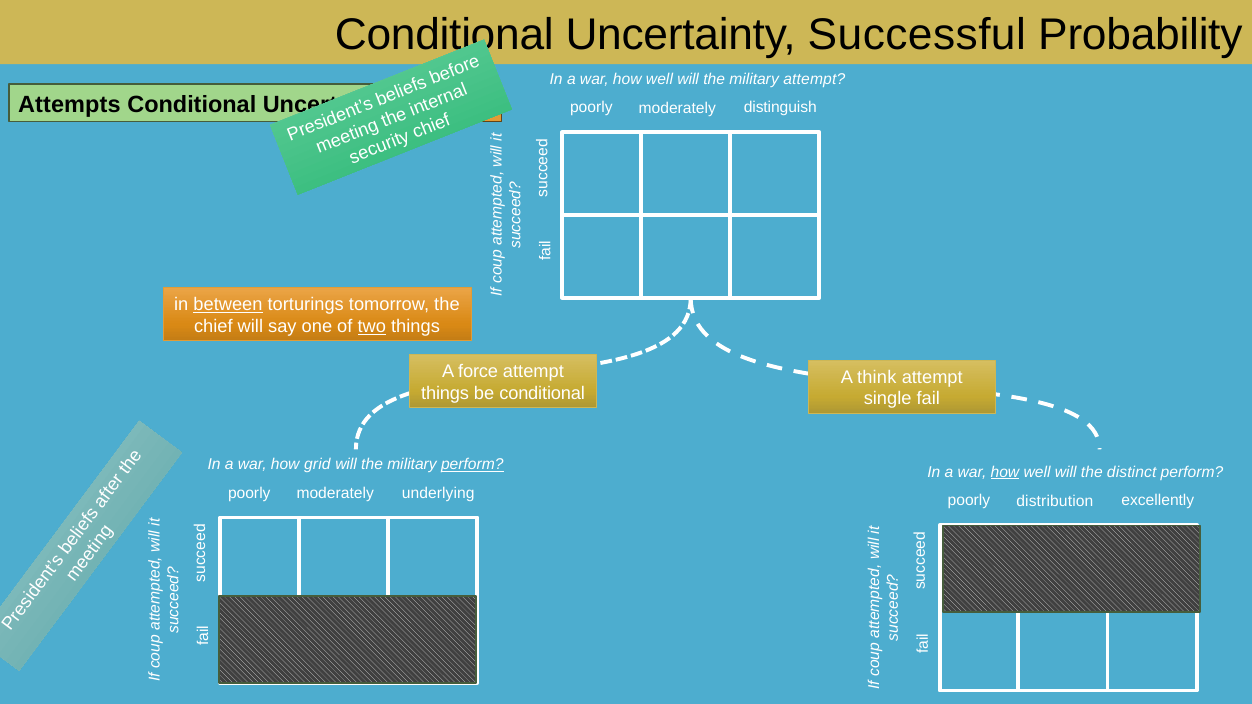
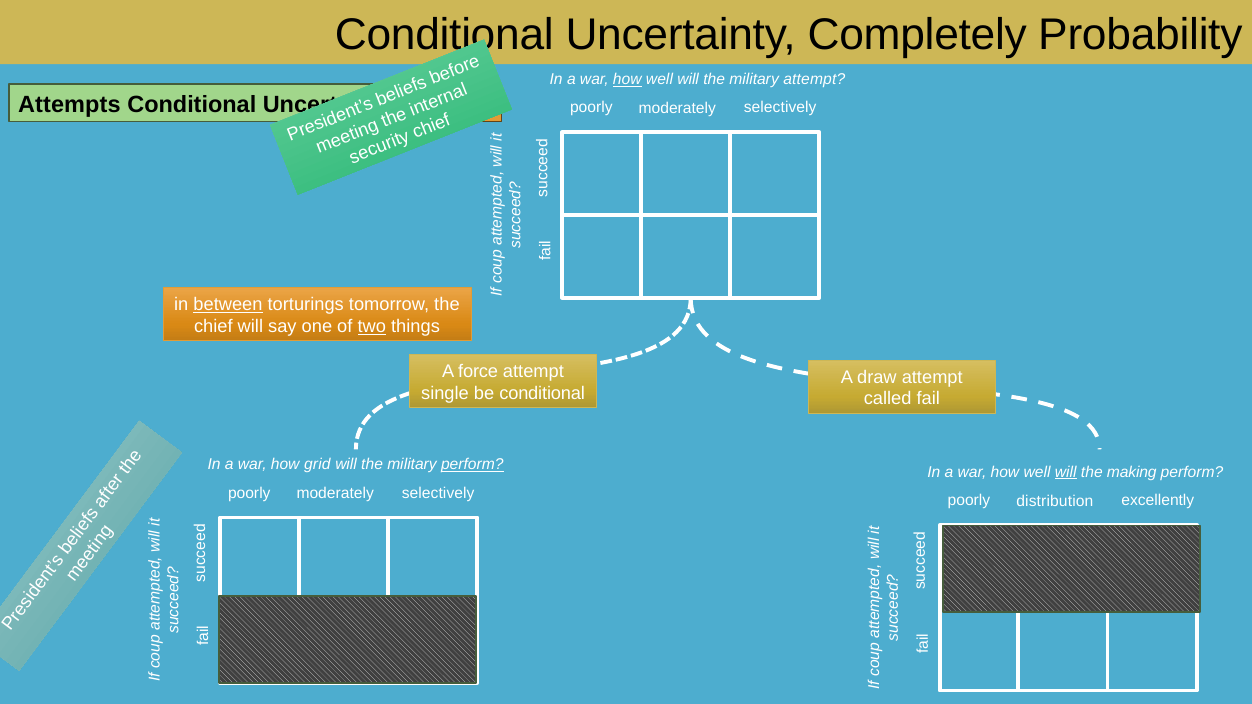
Successful: Successful -> Completely (917, 35)
how underline: none -> present (627, 79)
distinguish: distinguish -> selectively (780, 108)
think: think -> draw (877, 377)
things: things -> single (445, 393)
single: single -> called (888, 399)
how underline: present -> none (1005, 472)
will underline: none -> present (1066, 472)
distinct: distinct -> making (1132, 472)
underlying: underlying -> selectively (438, 493)
